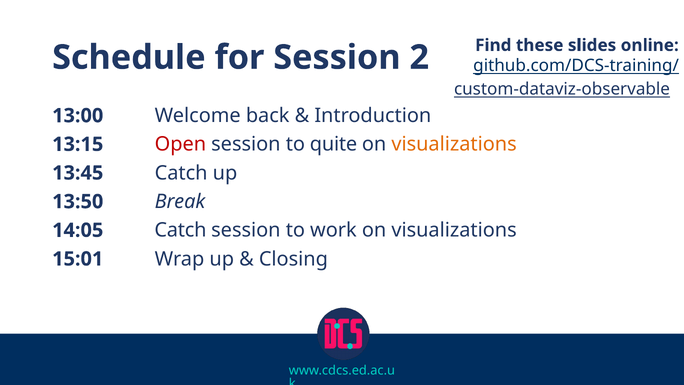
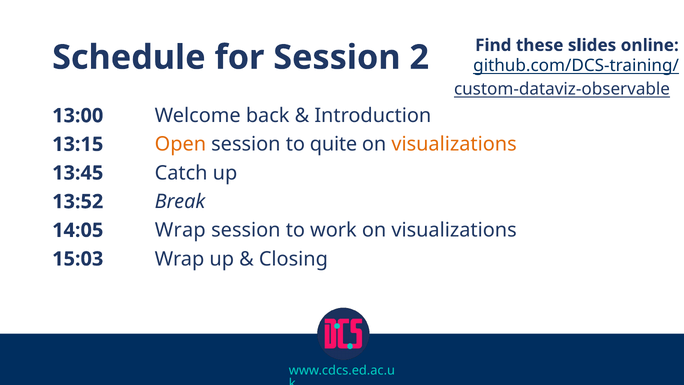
Open colour: red -> orange (180, 144)
13:50: 13:50 -> 13:52 (78, 202)
14:05 Catch: Catch -> Wrap (180, 230)
15:01: 15:01 -> 15:03 (78, 259)
